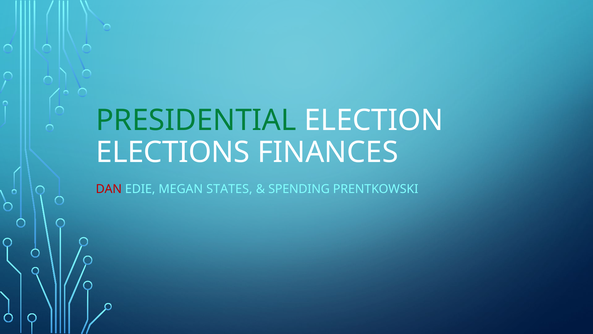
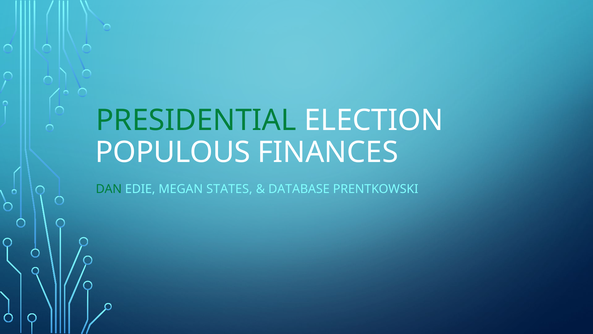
ELECTIONS: ELECTIONS -> POPULOUS (173, 152)
DAN colour: red -> green (109, 189)
SPENDING: SPENDING -> DATABASE (299, 189)
